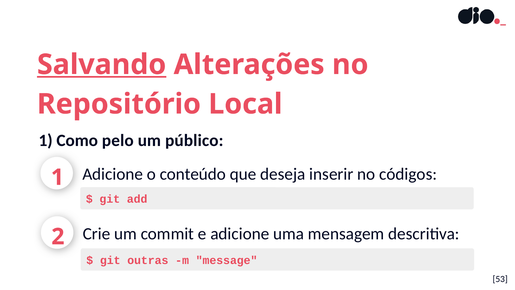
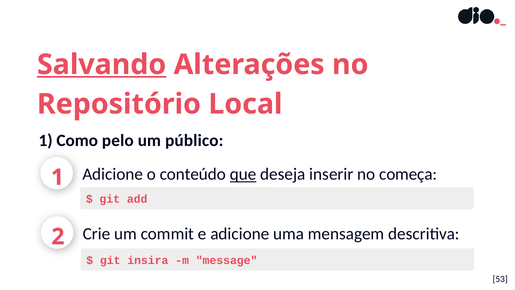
que underline: none -> present (243, 174)
códigos: códigos -> começa (408, 174)
outras: outras -> insira (148, 260)
